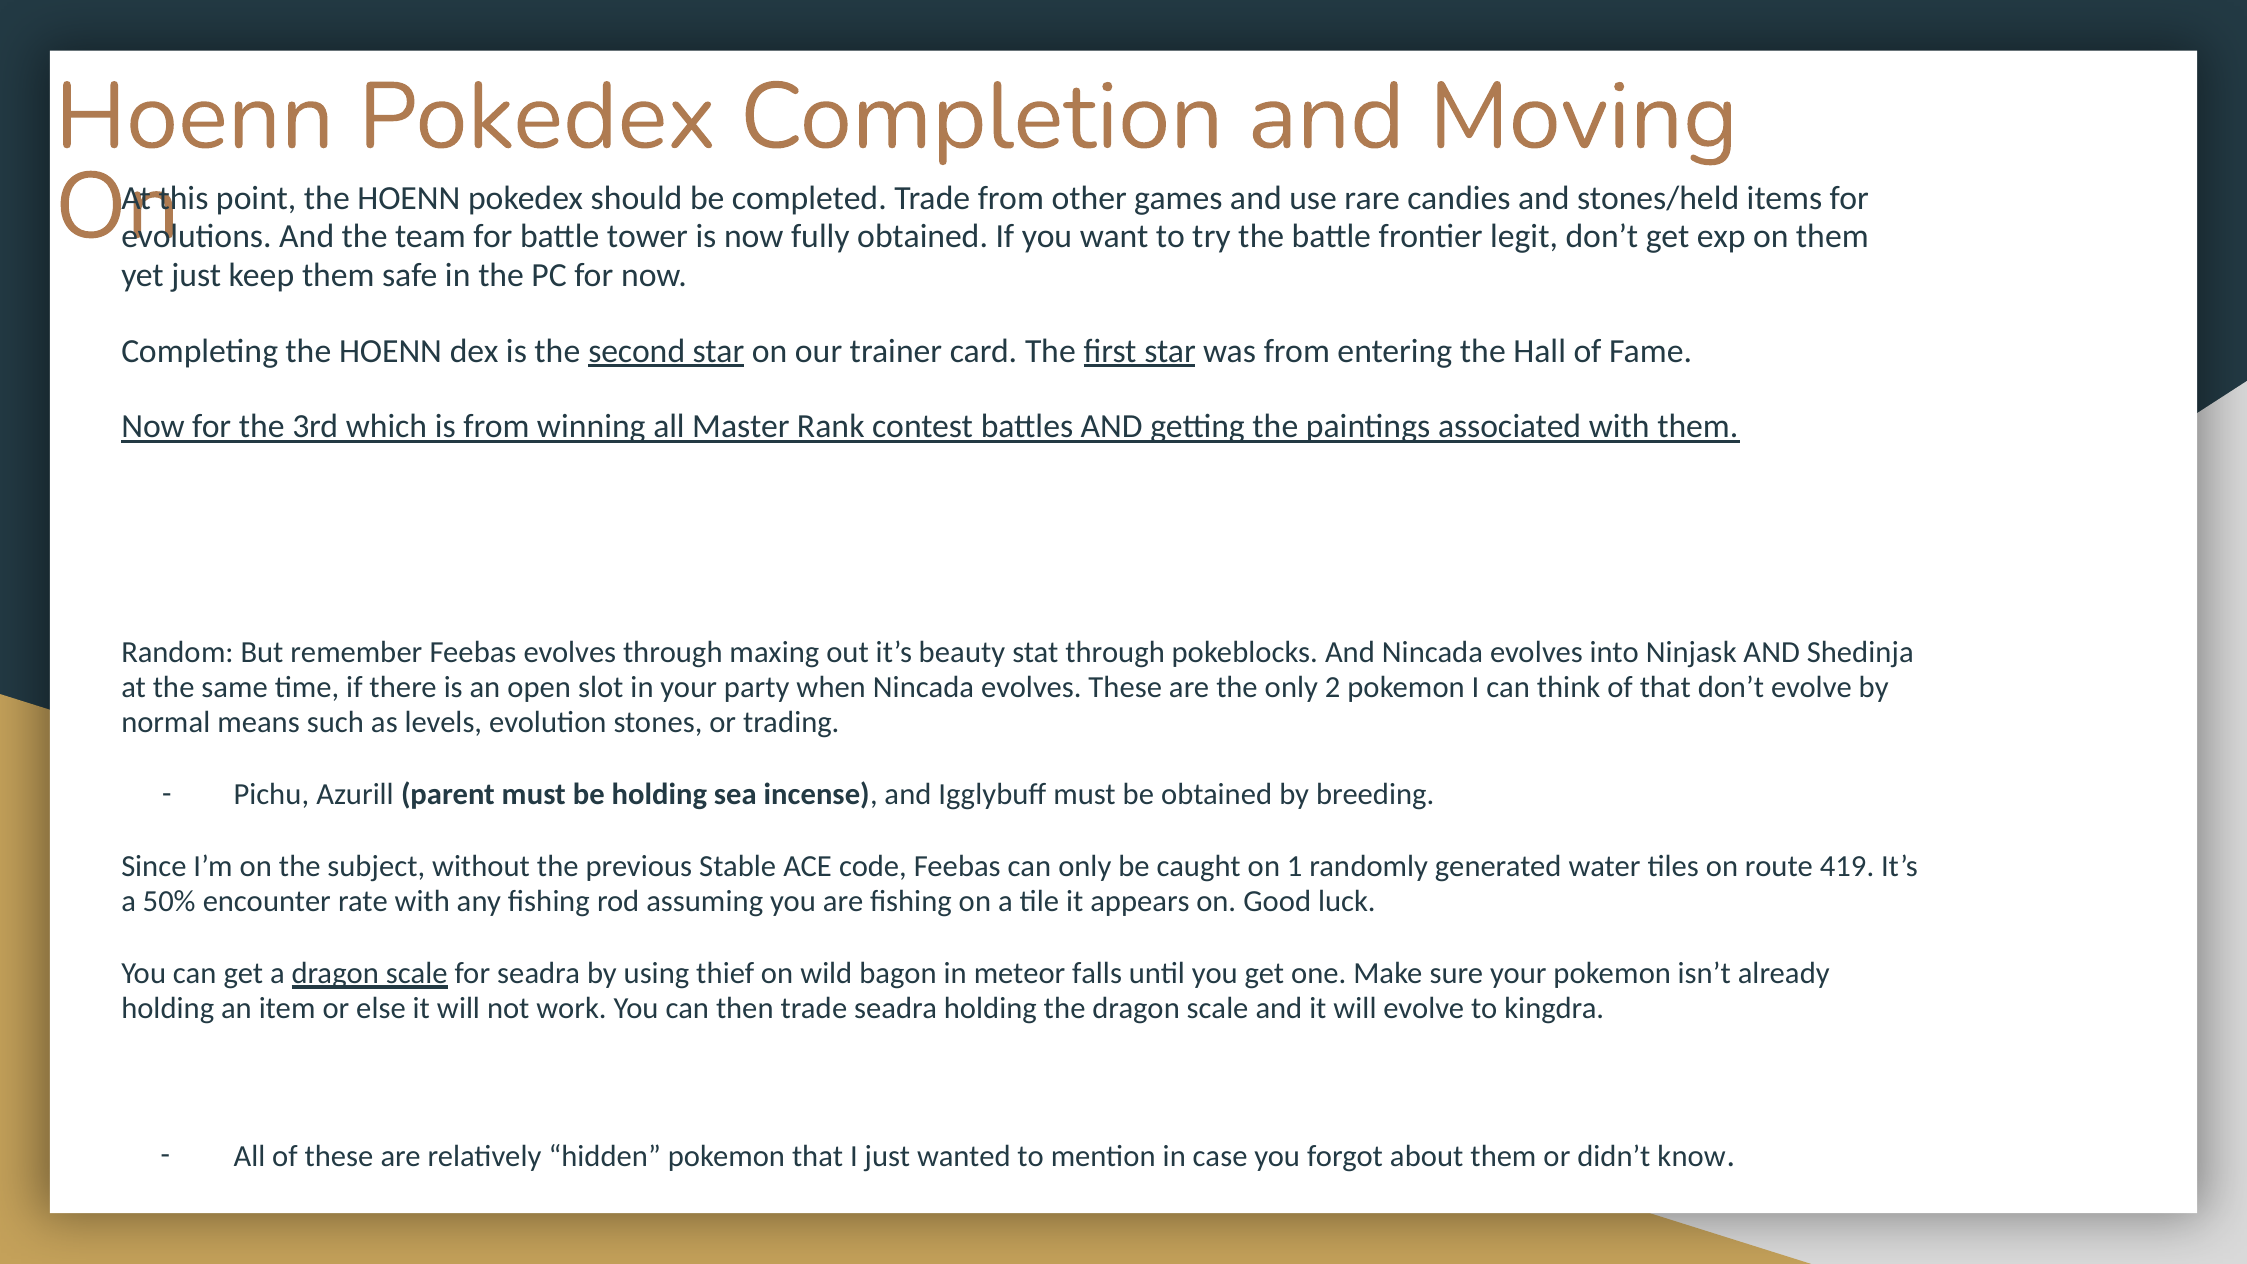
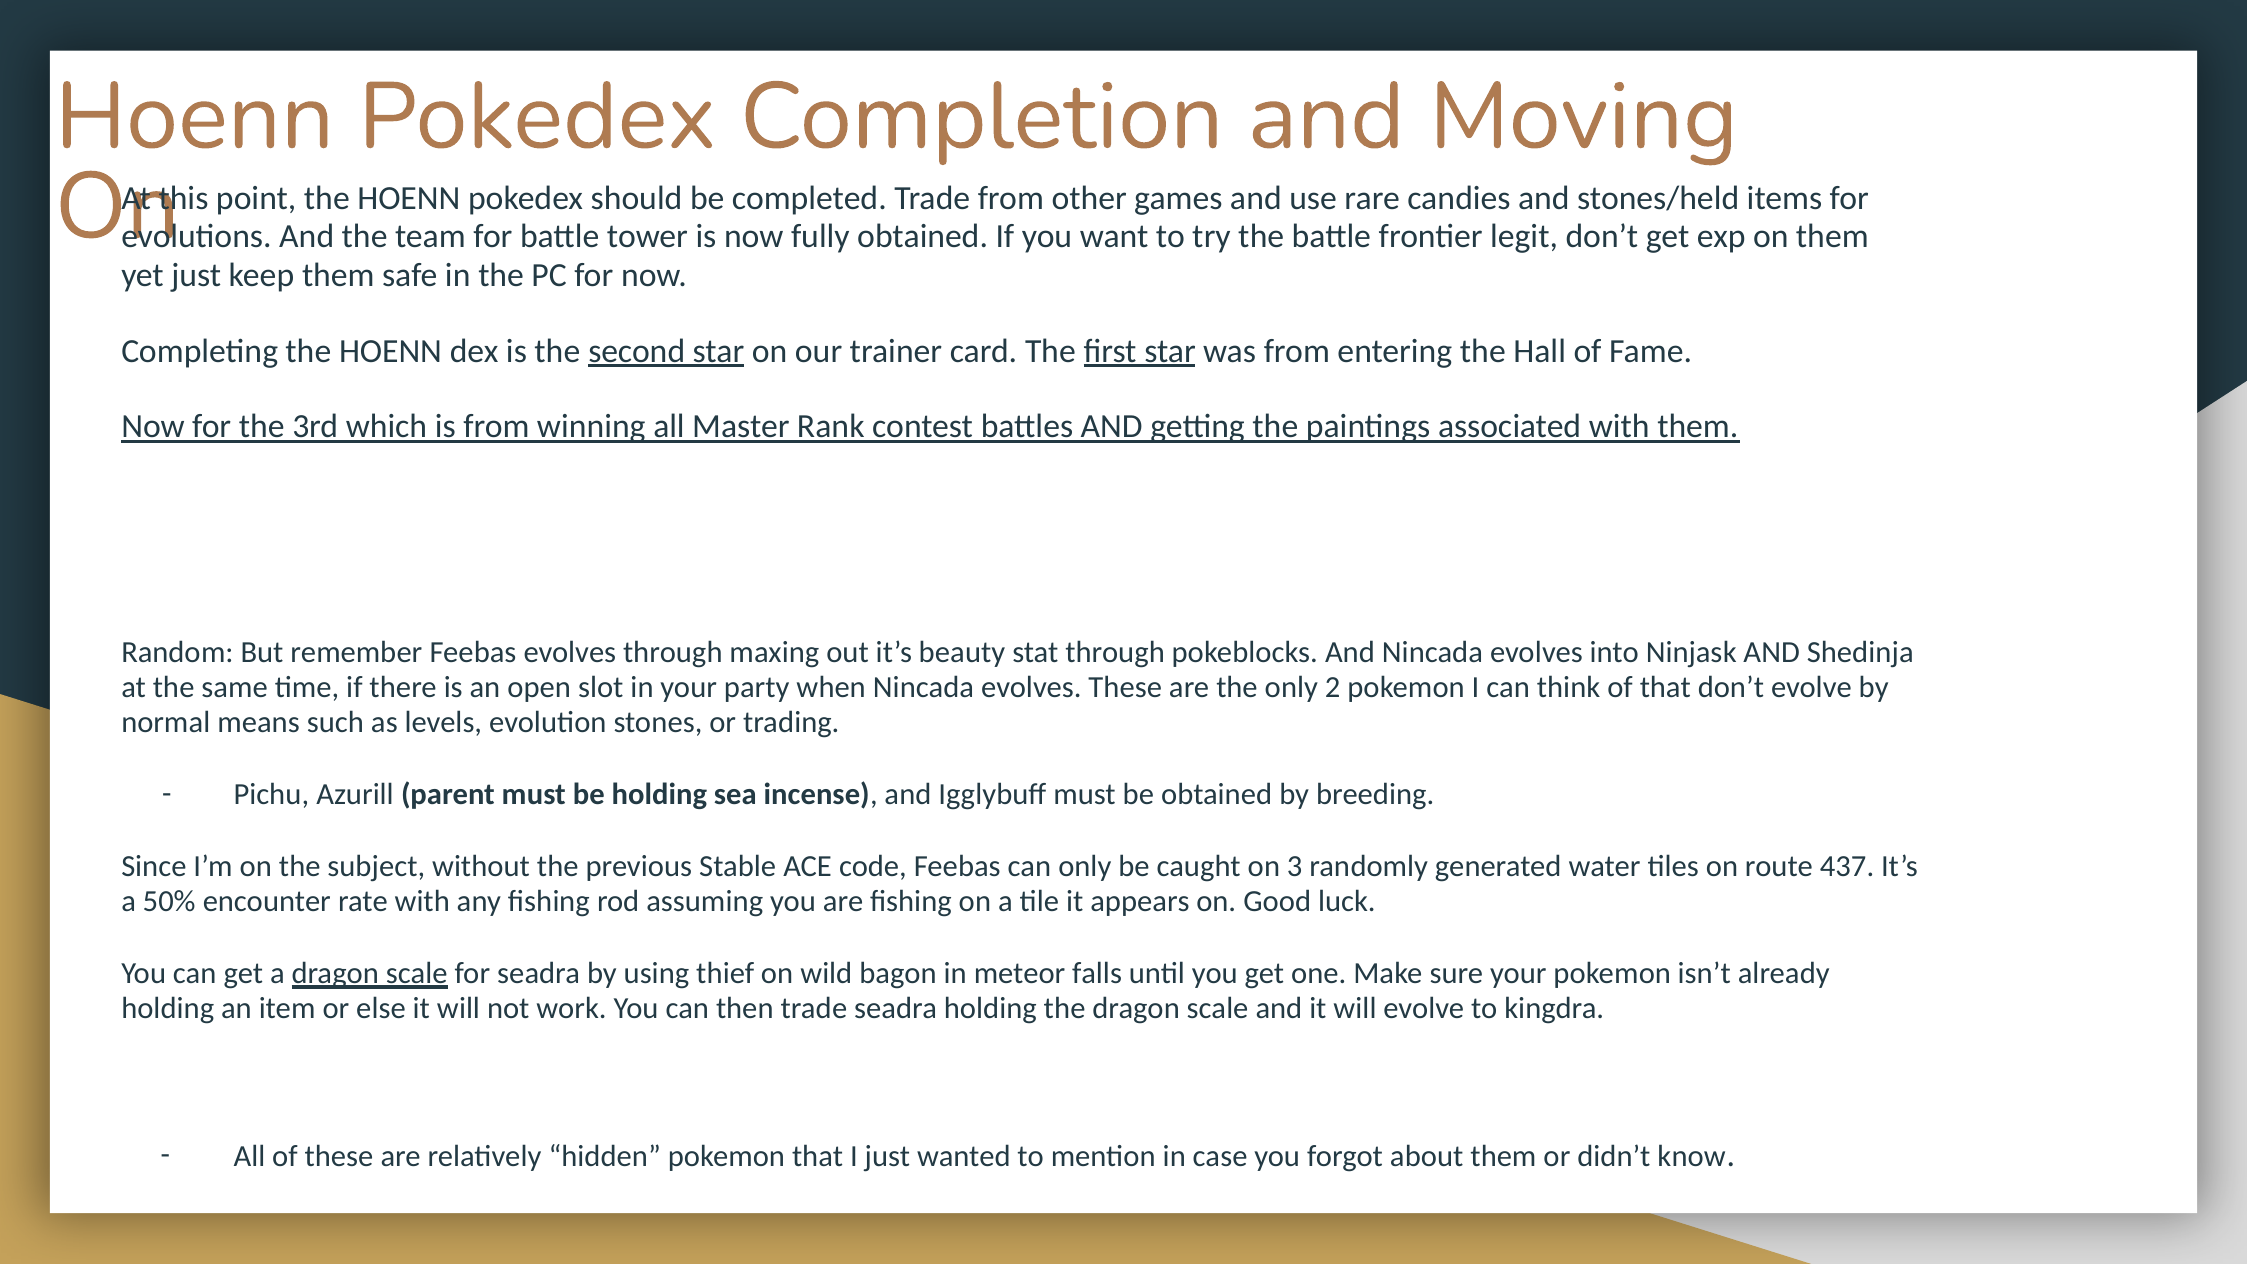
1: 1 -> 3 (1295, 867)
419: 419 -> 437 (1847, 867)
